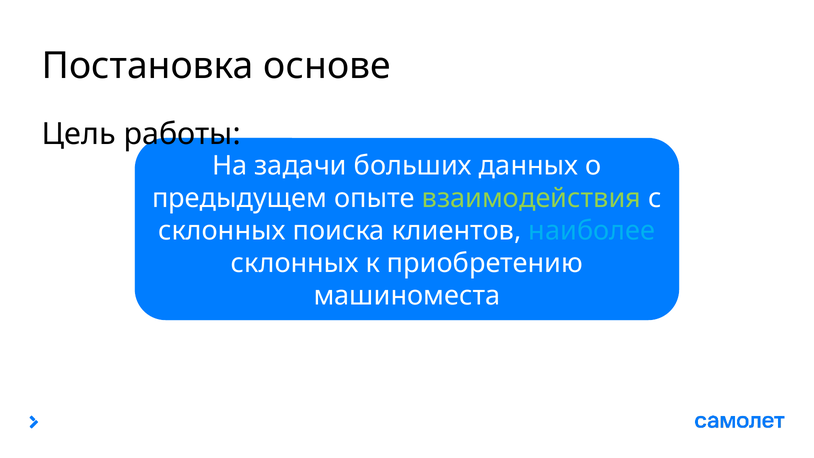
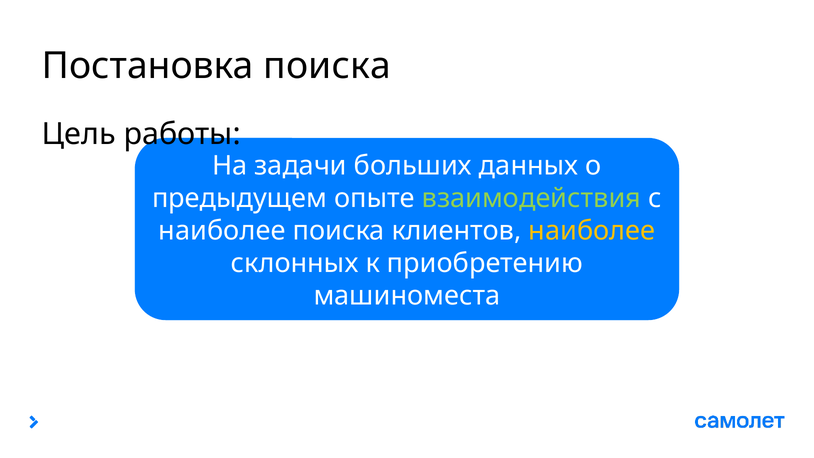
Постановка основе: основе -> поиска (327, 66)
склонных: склонных -> наиболее (222, 231)
наиболее colour: light blue -> yellow (592, 231)
